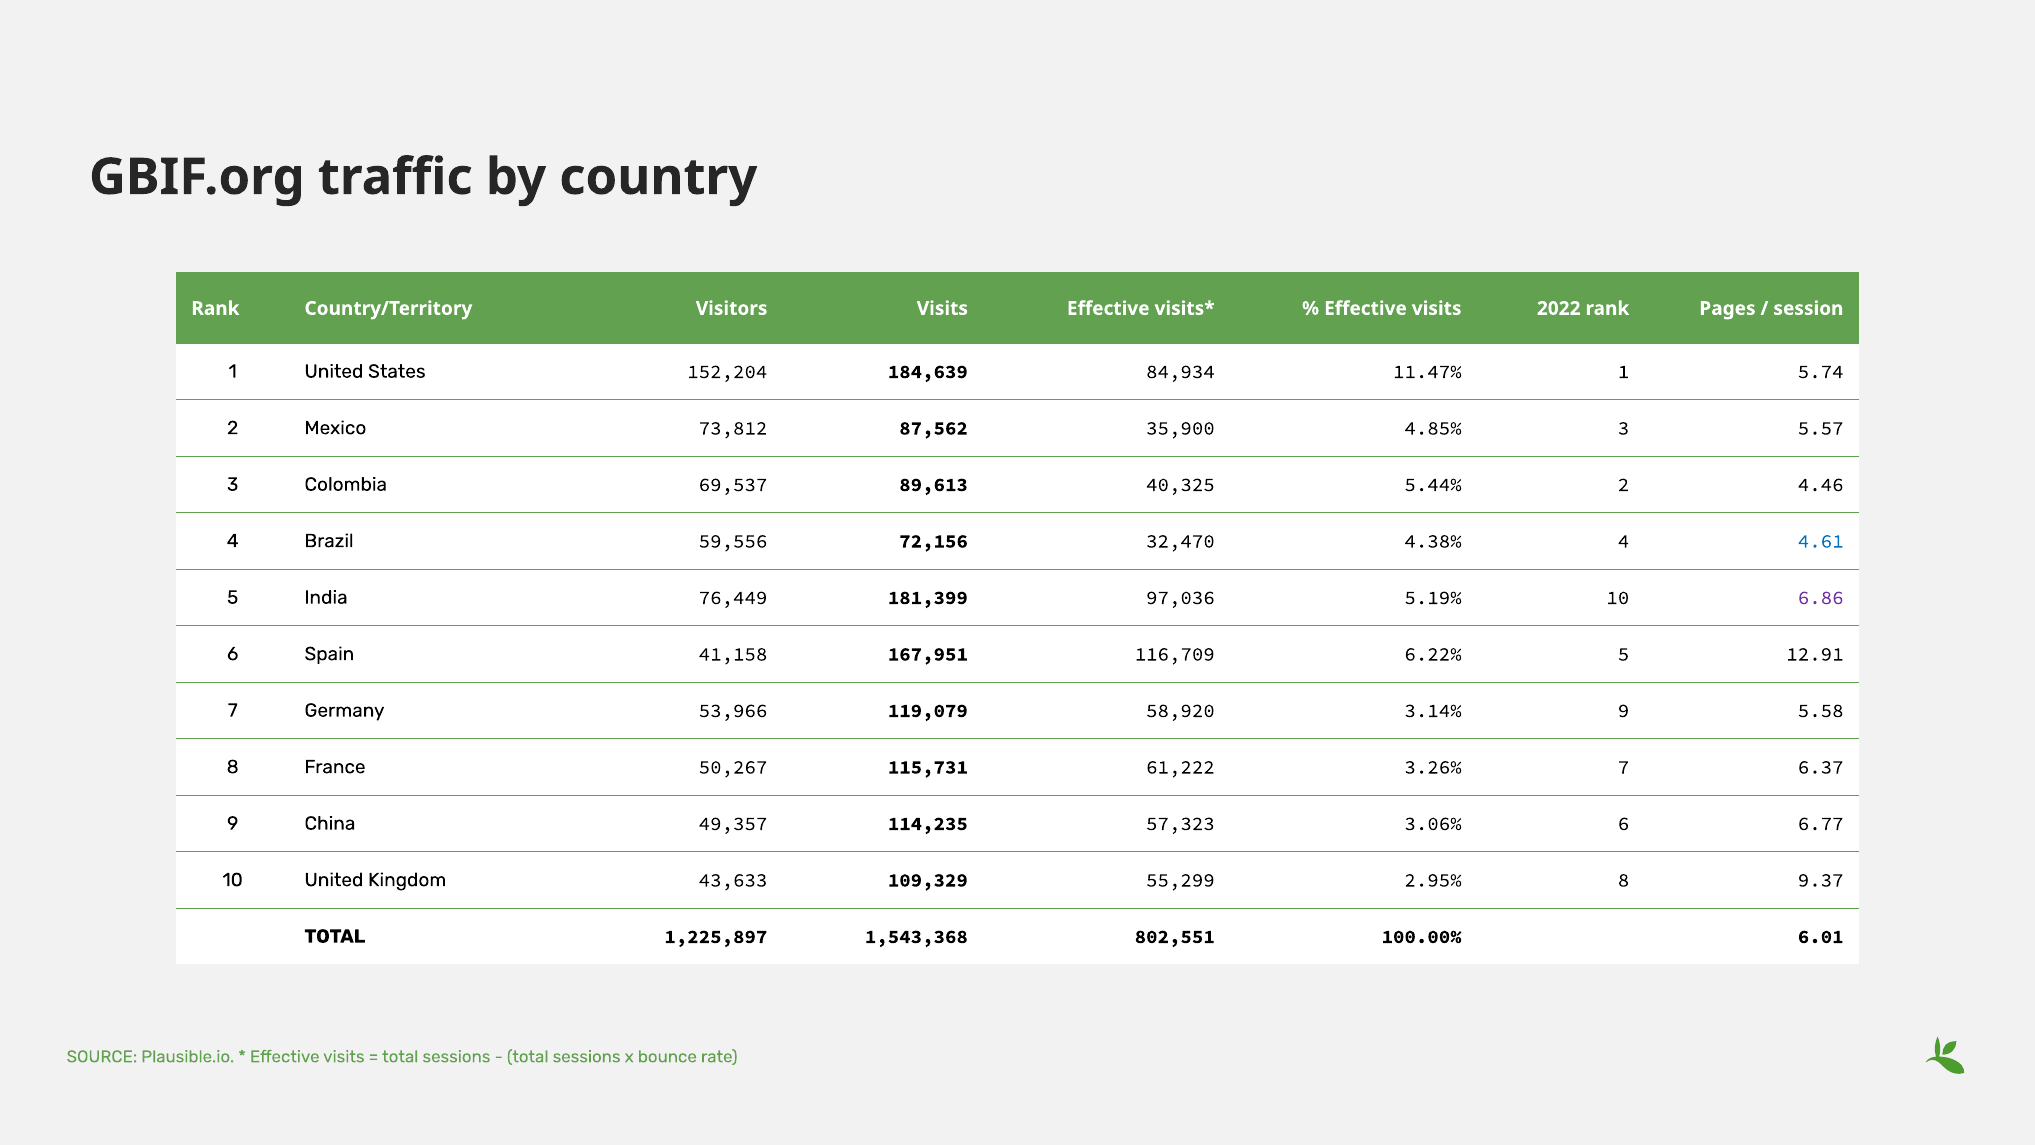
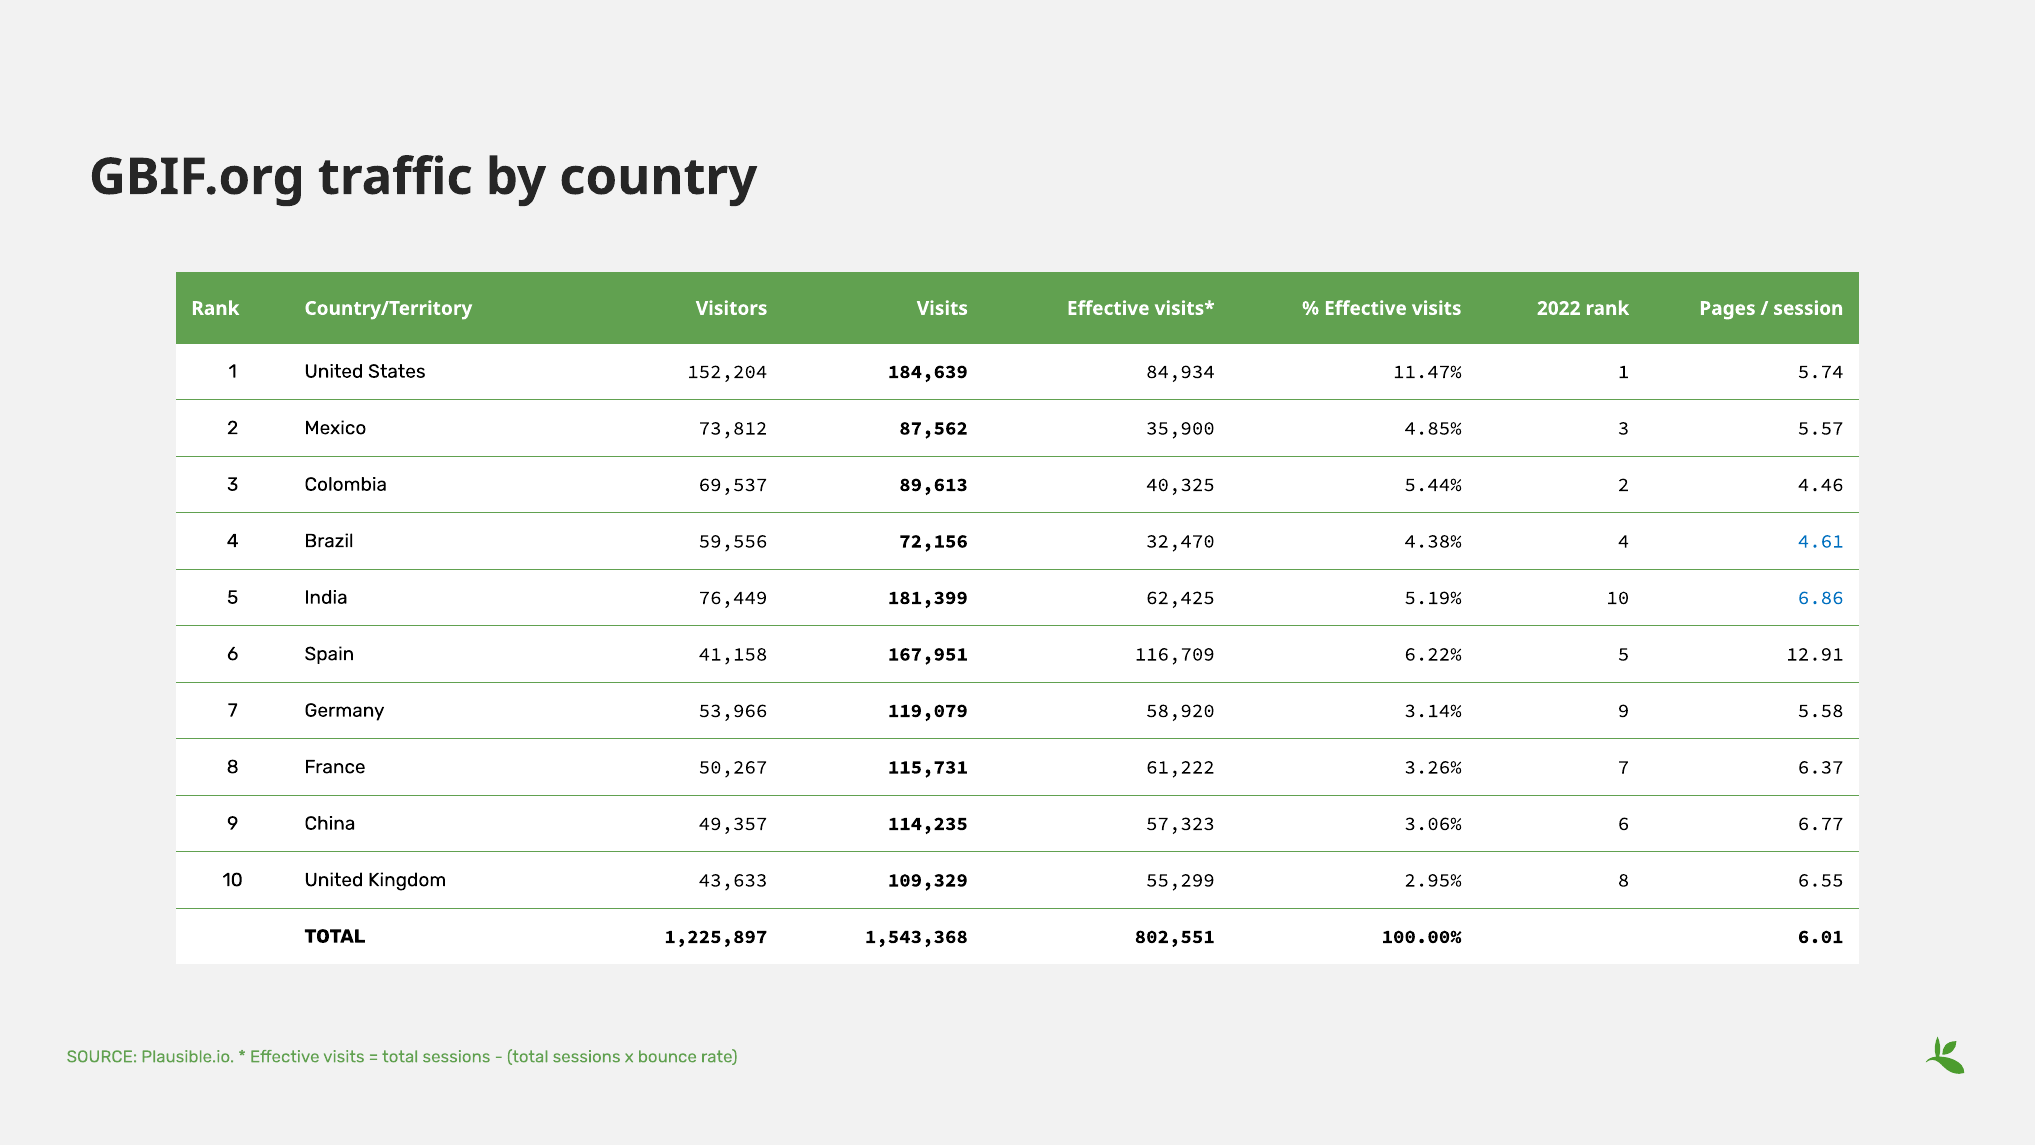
97,036: 97,036 -> 62,425 (1180, 598)
6.86 colour: purple -> blue (1821, 598)
9.37: 9.37 -> 6.55 (1821, 880)
